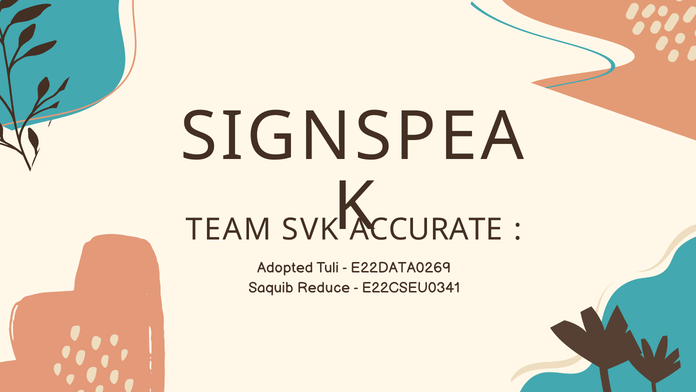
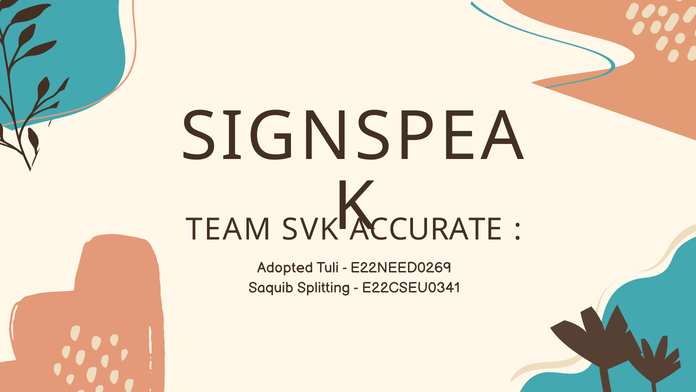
E22DATA0269: E22DATA0269 -> E22NEED0269 (401, 268)
Reduce: Reduce -> Splitting (324, 288)
